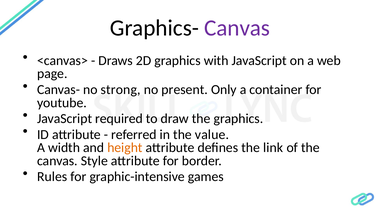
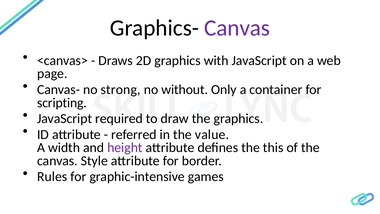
present: present -> without (185, 89)
youtube: youtube -> scripting (62, 103)
height colour: orange -> purple (125, 147)
link: link -> this (273, 147)
